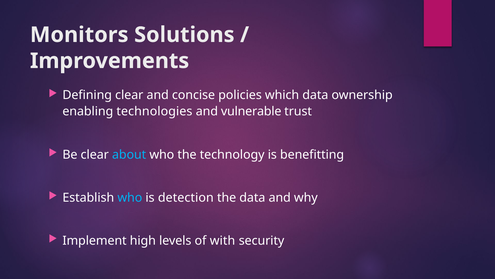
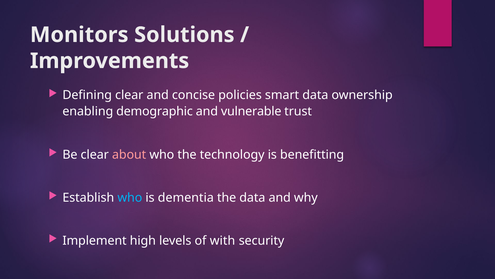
which: which -> smart (282, 95)
technologies: technologies -> demographic (155, 111)
about colour: light blue -> pink (129, 154)
detection: detection -> dementia (186, 197)
